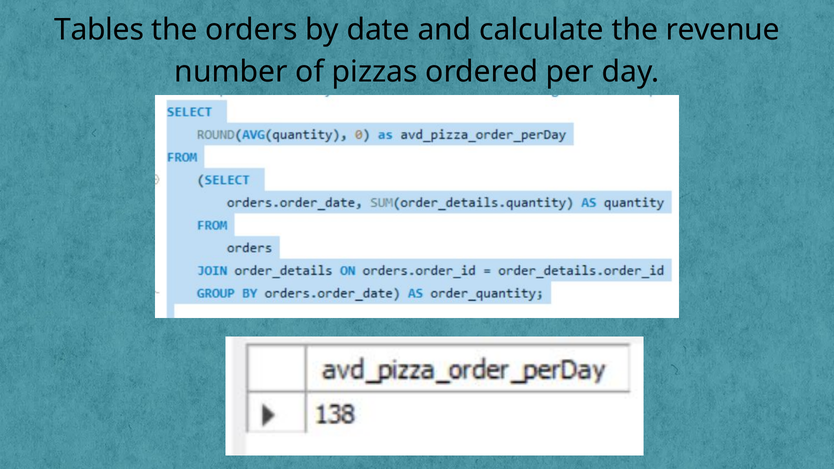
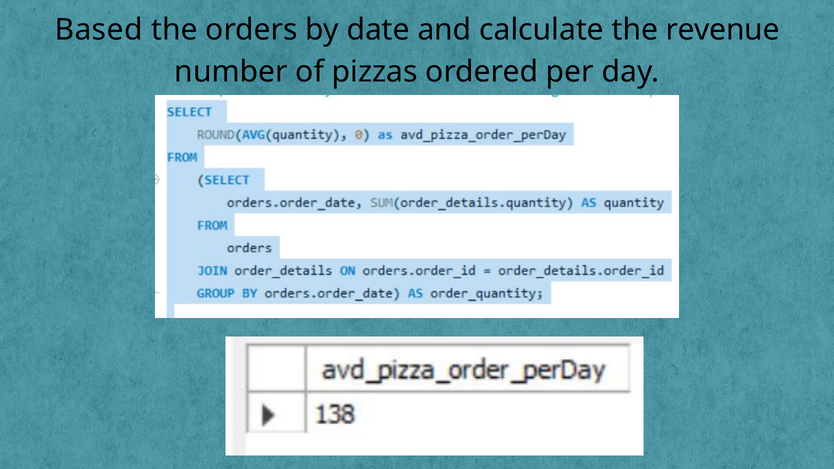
Tables: Tables -> Based (99, 30)
